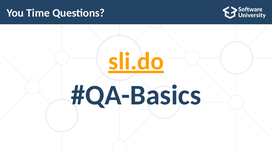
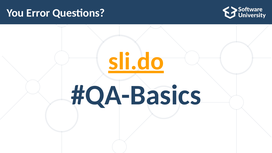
Time: Time -> Error (38, 13)
